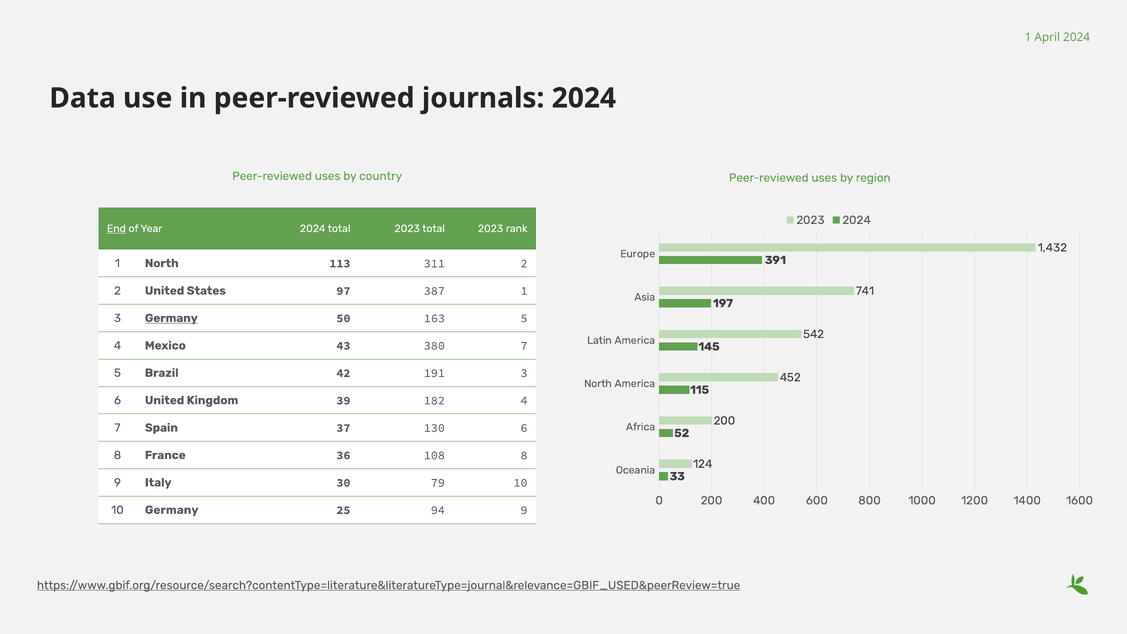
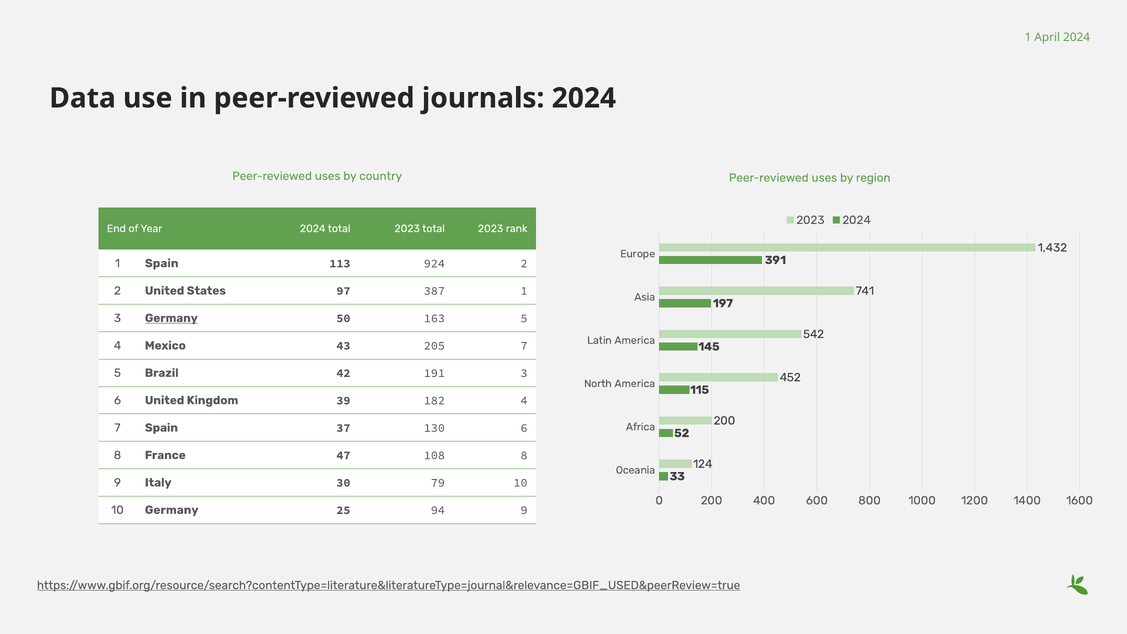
End underline: present -> none (116, 229)
1 North: North -> Spain (162, 263)
311: 311 -> 924 (434, 263)
380: 380 -> 205 (434, 346)
36: 36 -> 47 (343, 455)
